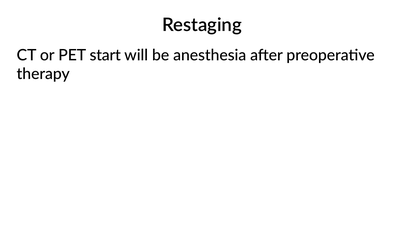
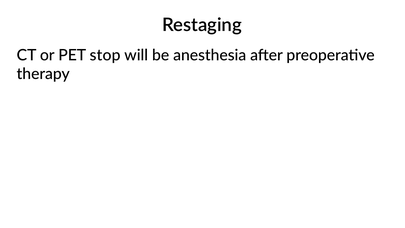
start: start -> stop (105, 55)
